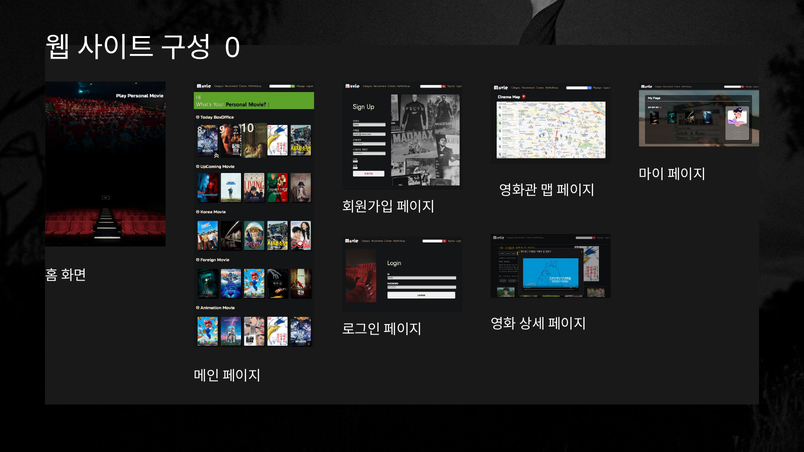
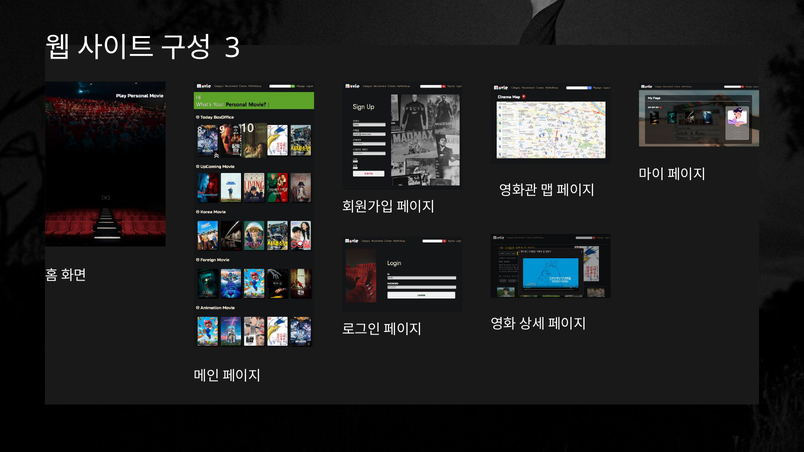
0: 0 -> 3 (233, 48)
